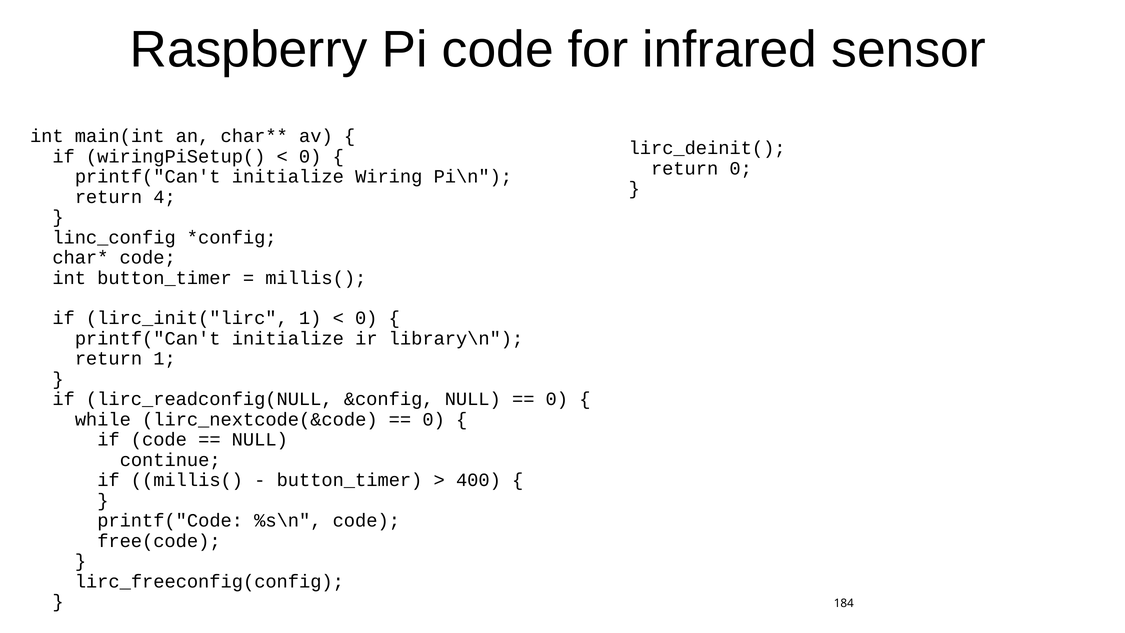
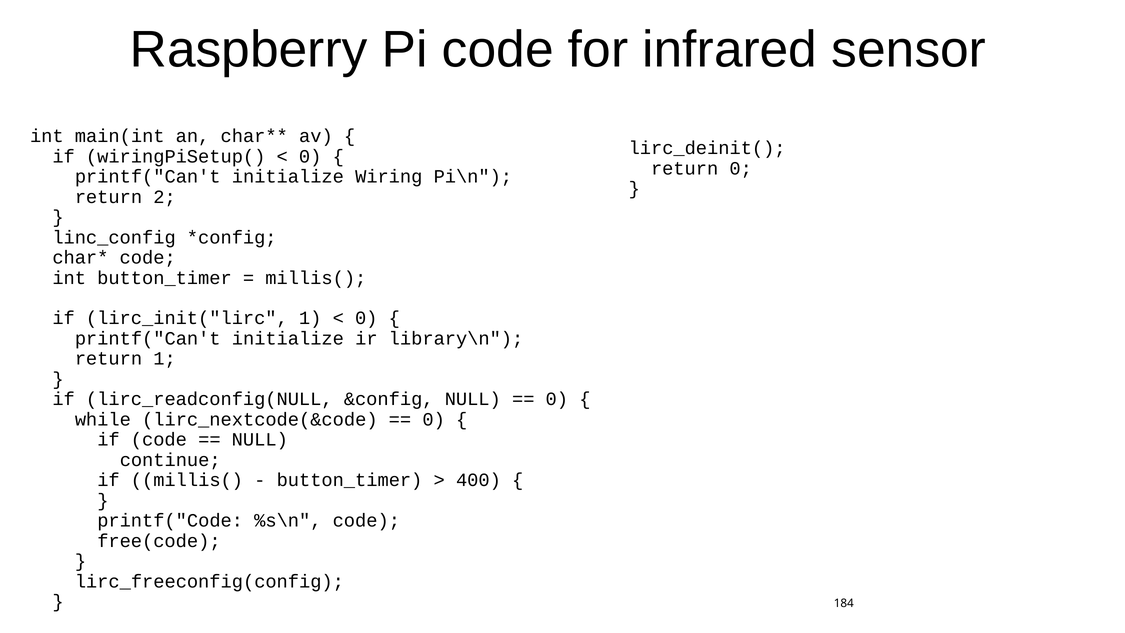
4: 4 -> 2 (165, 197)
